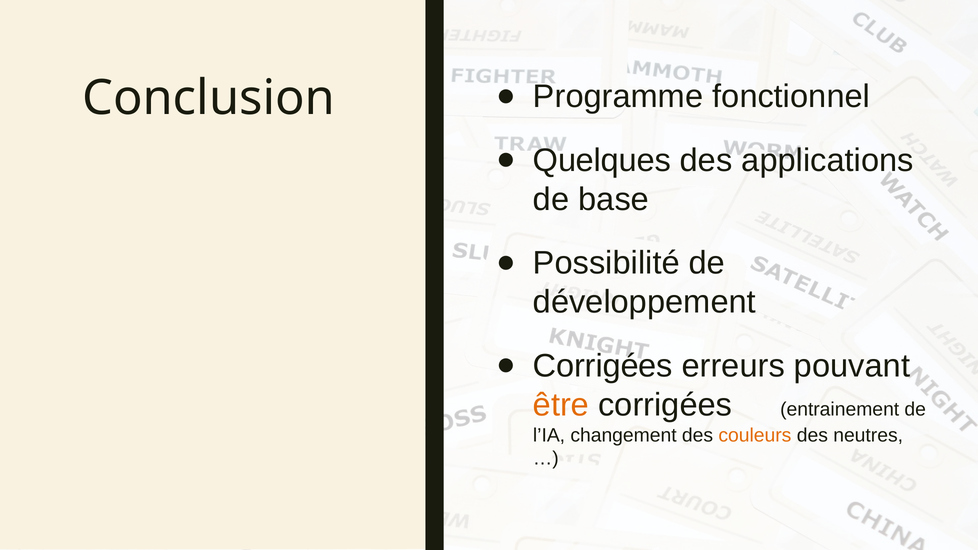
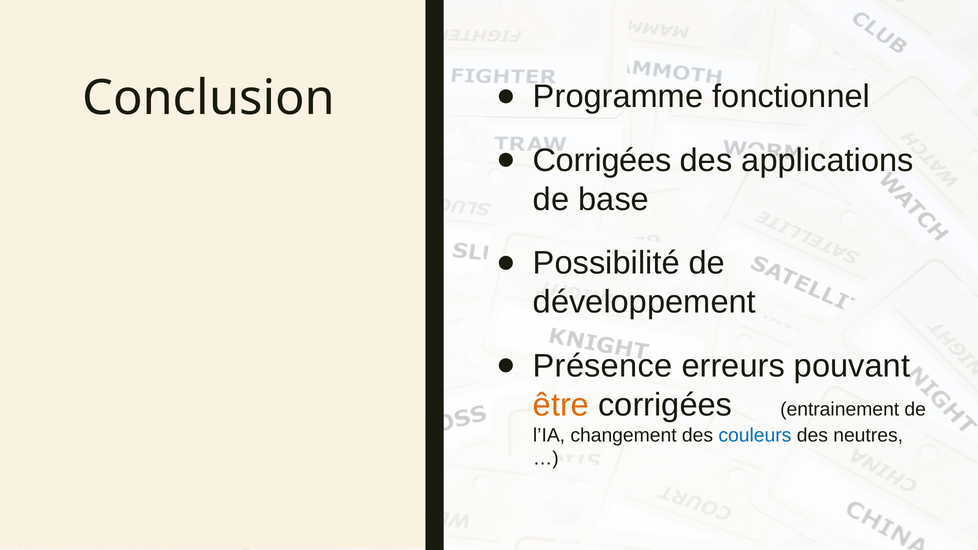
Quelques: Quelques -> Corrigées (602, 160)
Corrigées: Corrigées -> Présence (603, 366)
couleurs colour: orange -> blue (755, 435)
